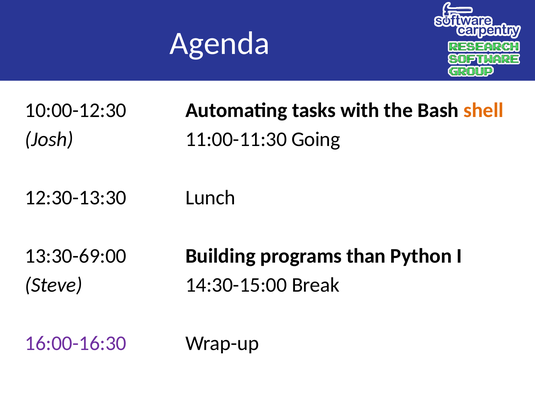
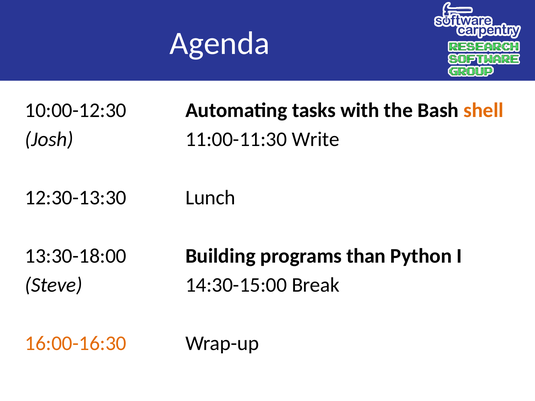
Going: Going -> Write (316, 139)
13:30-69:00: 13:30-69:00 -> 13:30-18:00 (76, 256)
16:00-16:30 colour: purple -> orange (76, 343)
